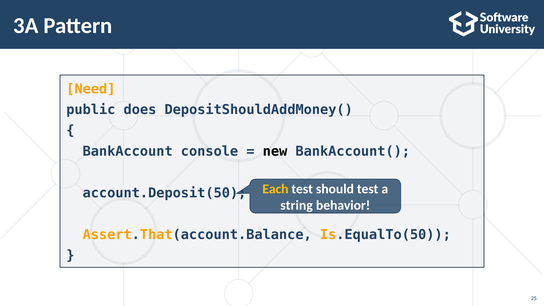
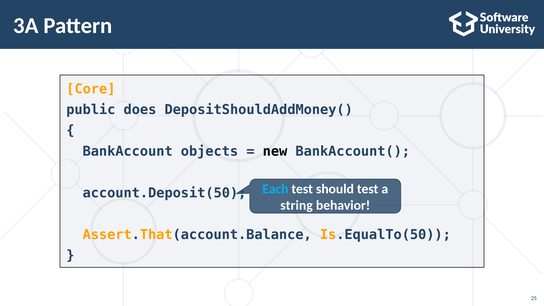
Need: Need -> Core (91, 89)
console: console -> objects (210, 151)
Each colour: yellow -> light blue (275, 189)
